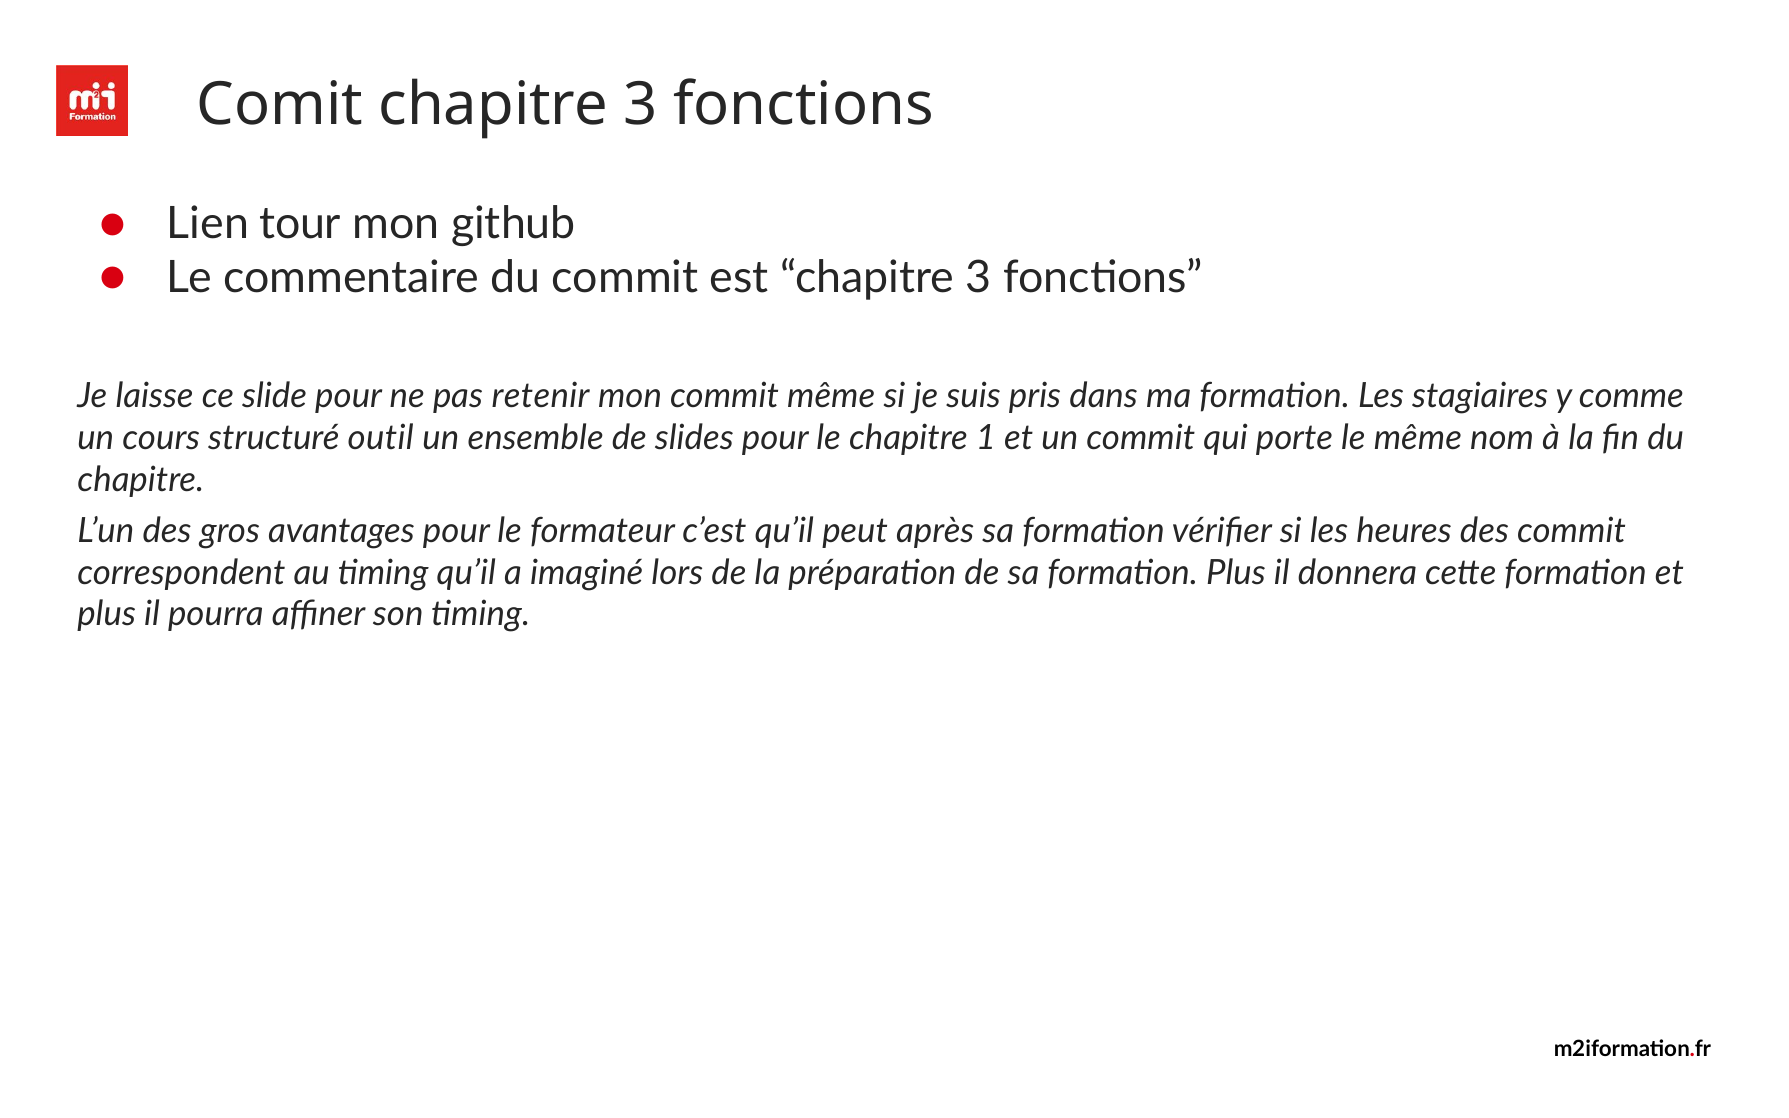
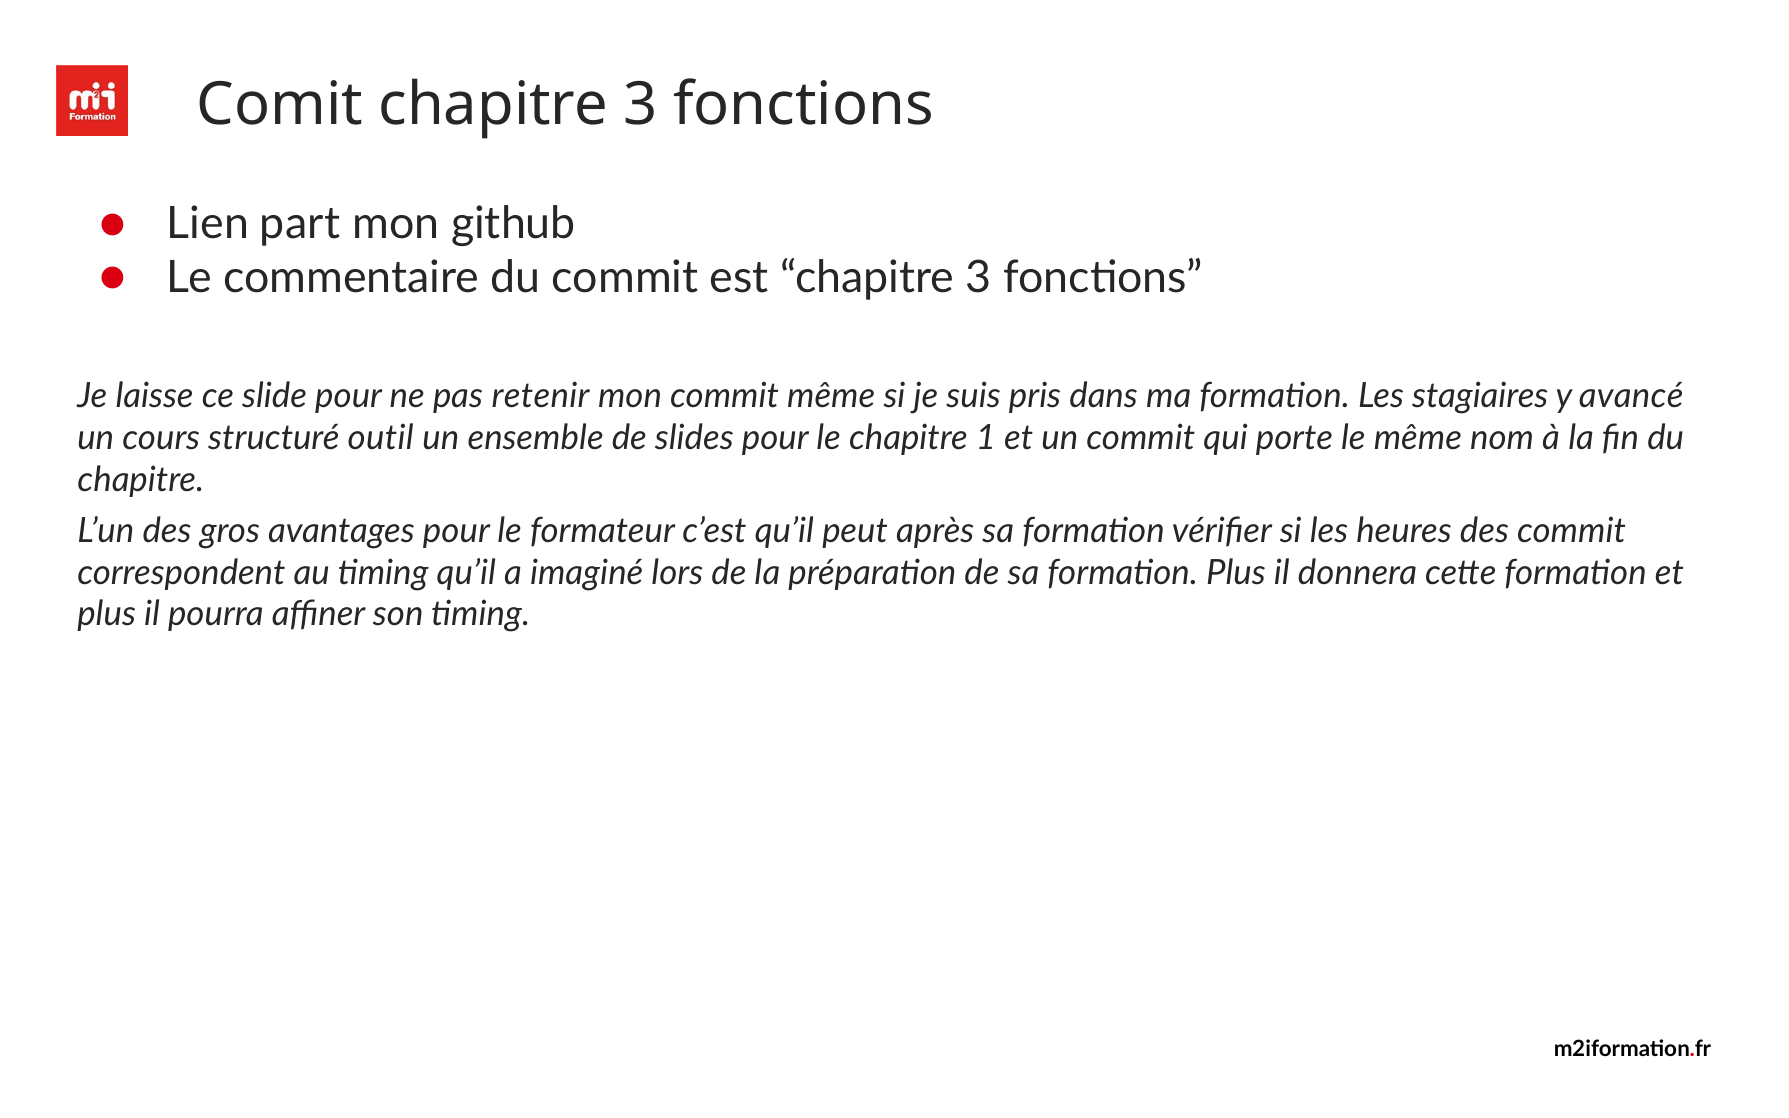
tour: tour -> part (300, 224)
comme: comme -> avancé (1631, 396)
